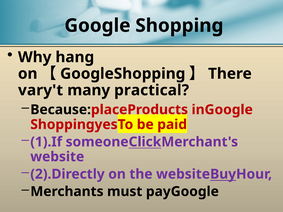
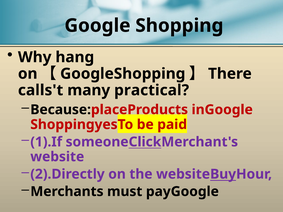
vary't: vary't -> calls't (41, 90)
